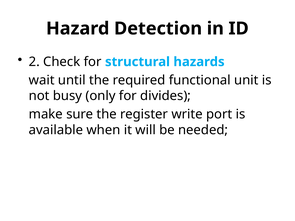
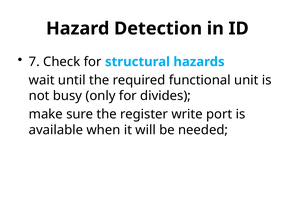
2: 2 -> 7 (34, 62)
